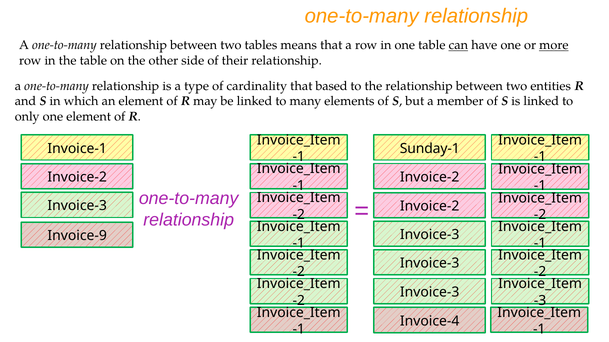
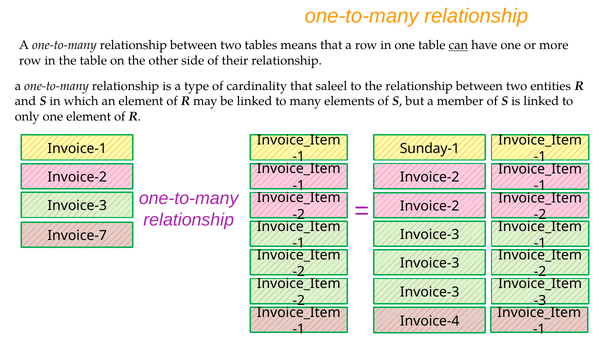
more underline: present -> none (554, 45)
based: based -> saleel (331, 86)
Invoice-9: Invoice-9 -> Invoice-7 (77, 236)
